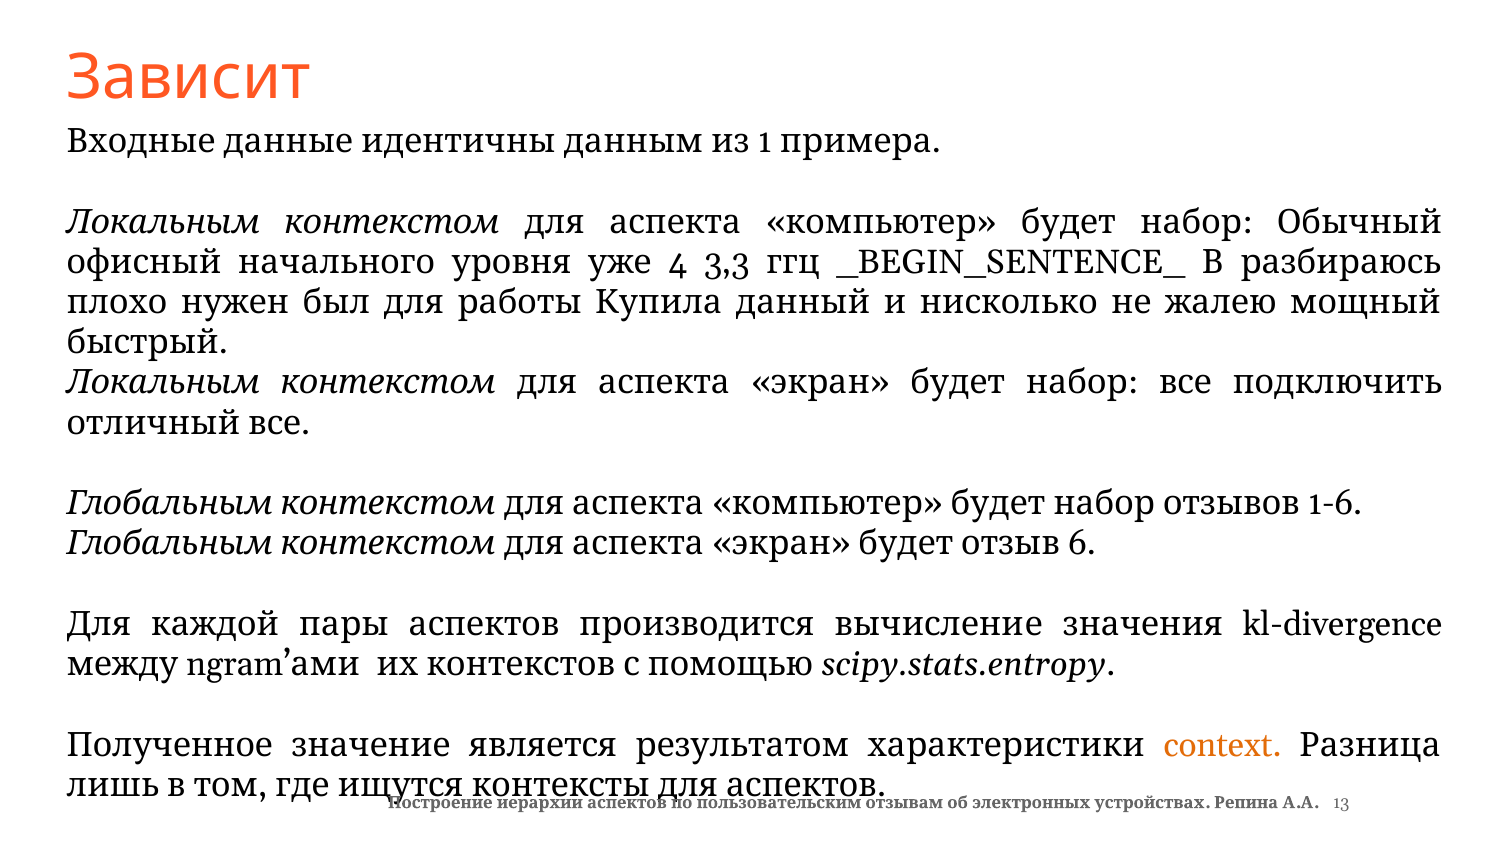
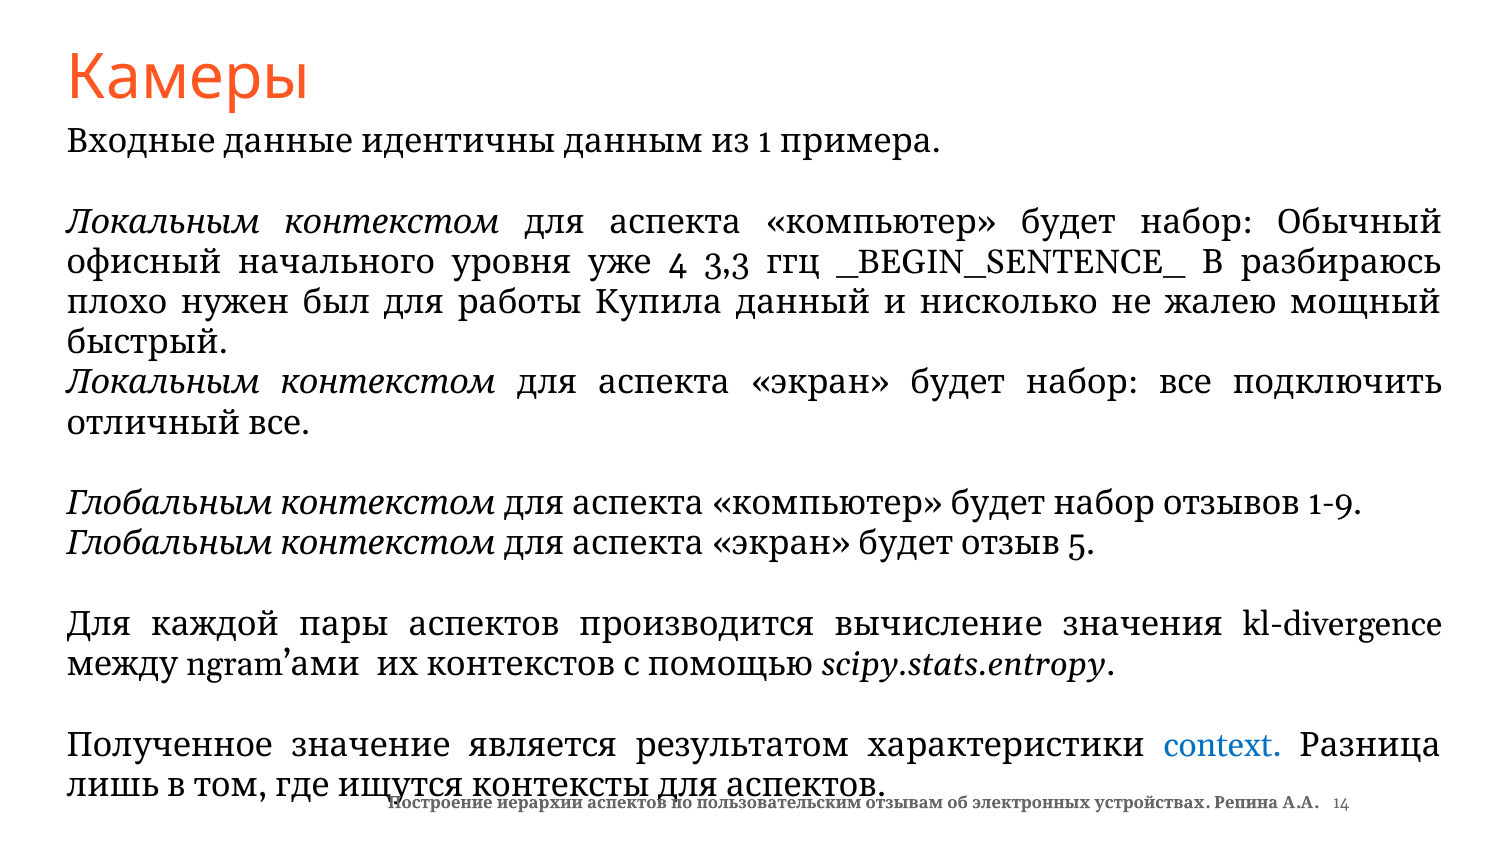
Зависит: Зависит -> Камеры (189, 78)
1-6: 1-6 -> 1-9 (1335, 503)
6: 6 -> 5 (1082, 544)
context colour: orange -> blue (1223, 745)
13: 13 -> 14 (1341, 802)
